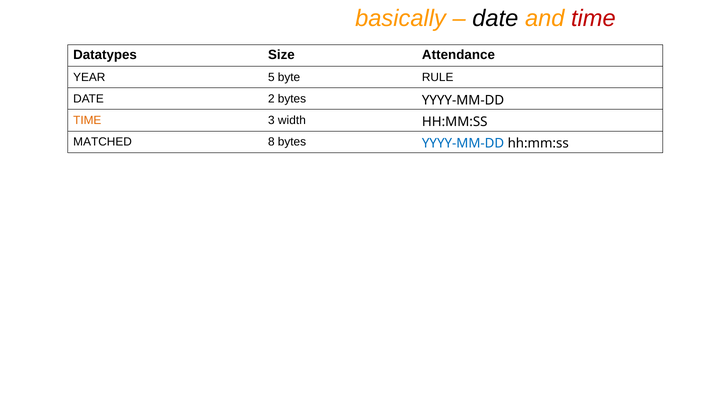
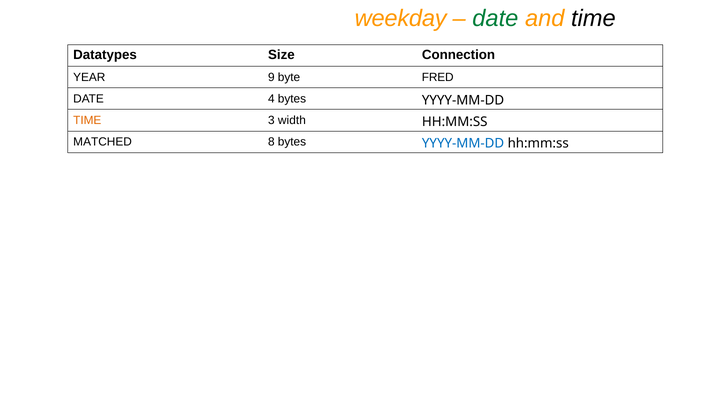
basically: basically -> weekday (401, 18)
date colour: black -> green (495, 18)
time colour: red -> black (593, 18)
Attendance: Attendance -> Connection (459, 55)
5: 5 -> 9 (271, 77)
RULE: RULE -> FRED (438, 77)
2: 2 -> 4 (271, 99)
